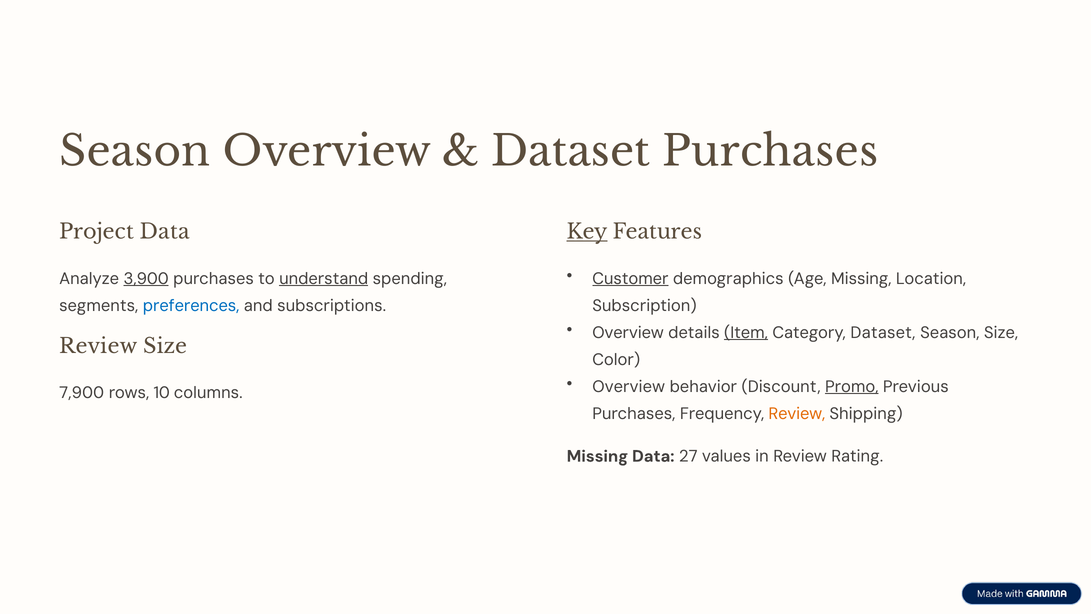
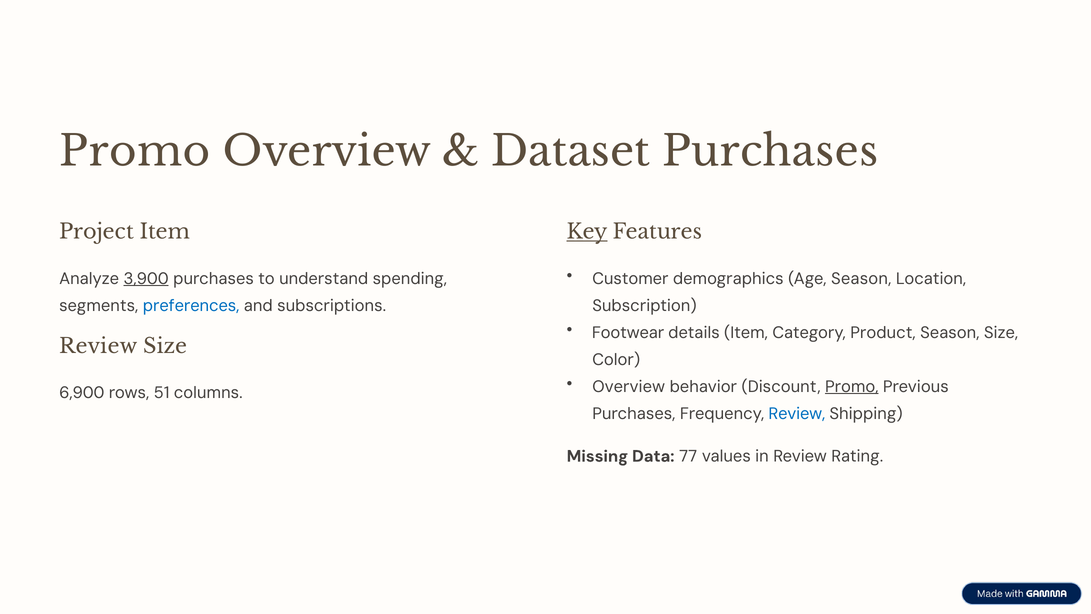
Season: Season -> Promo (135, 152)
Project Data: Data -> Item (165, 232)
Customer underline: present -> none (630, 278)
Age Missing: Missing -> Season (861, 278)
understand underline: present -> none (324, 278)
Overview: Overview -> Footwear (628, 332)
Item underline: present -> none (746, 332)
Category Dataset: Dataset -> Product (883, 332)
7,900: 7,900 -> 6,900 (82, 393)
10: 10 -> 51 (162, 393)
Review colour: orange -> blue (797, 413)
27: 27 -> 77 (688, 456)
